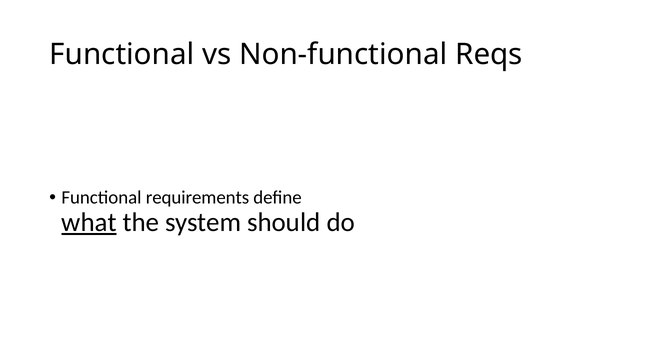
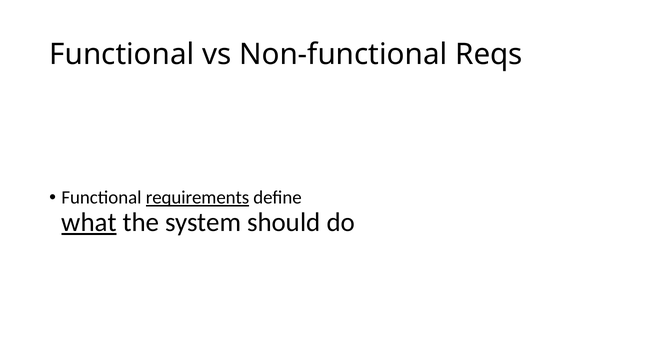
requirements underline: none -> present (197, 198)
